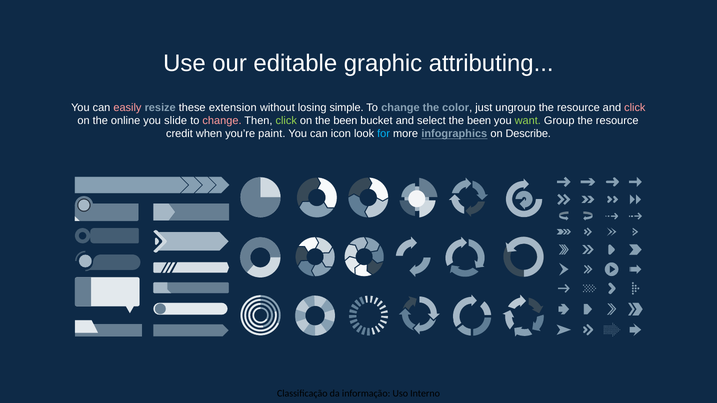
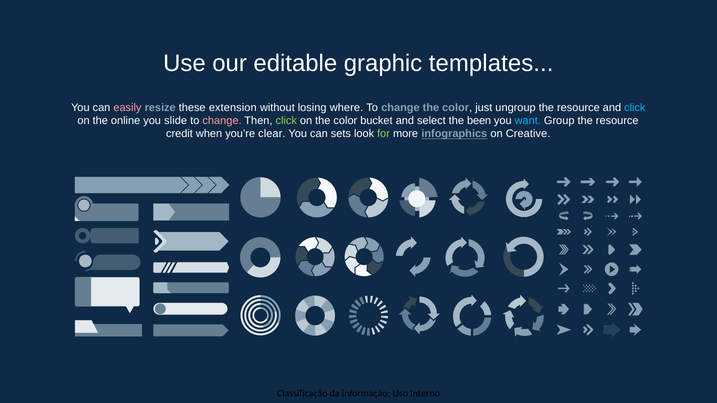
attributing: attributing -> templates (491, 63)
simple: simple -> where (346, 108)
click colour: pink -> light blue (635, 108)
on the been: been -> color (345, 121)
want colour: light green -> light blue (528, 121)
paint: paint -> clear (272, 134)
icon: icon -> sets (341, 134)
for colour: light blue -> light green (384, 134)
Describe: Describe -> Creative (528, 134)
